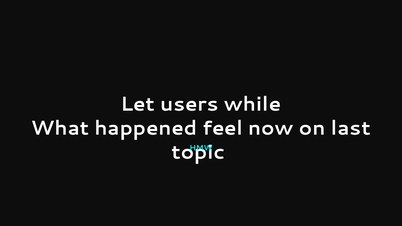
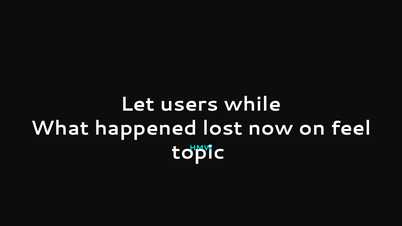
feel: feel -> lost (223, 128)
last: last -> feel (351, 128)
